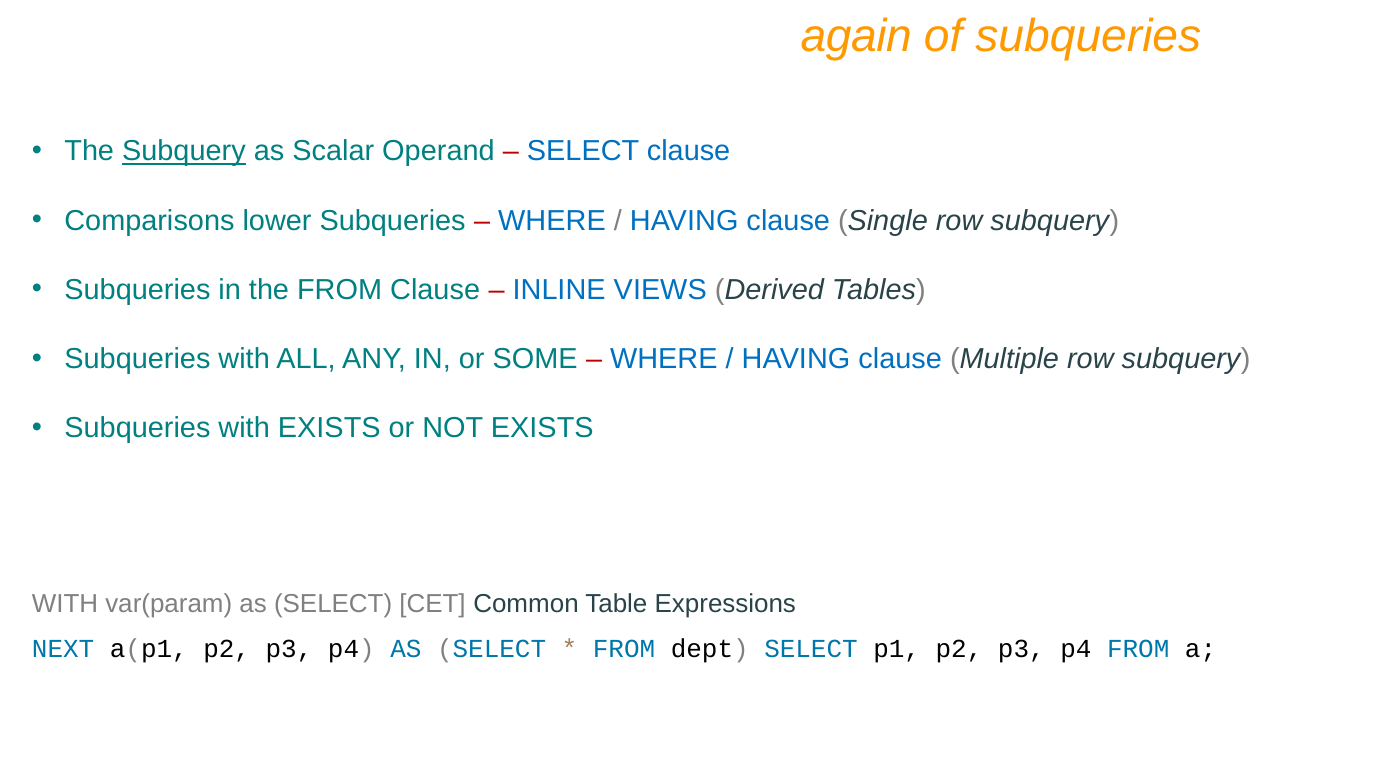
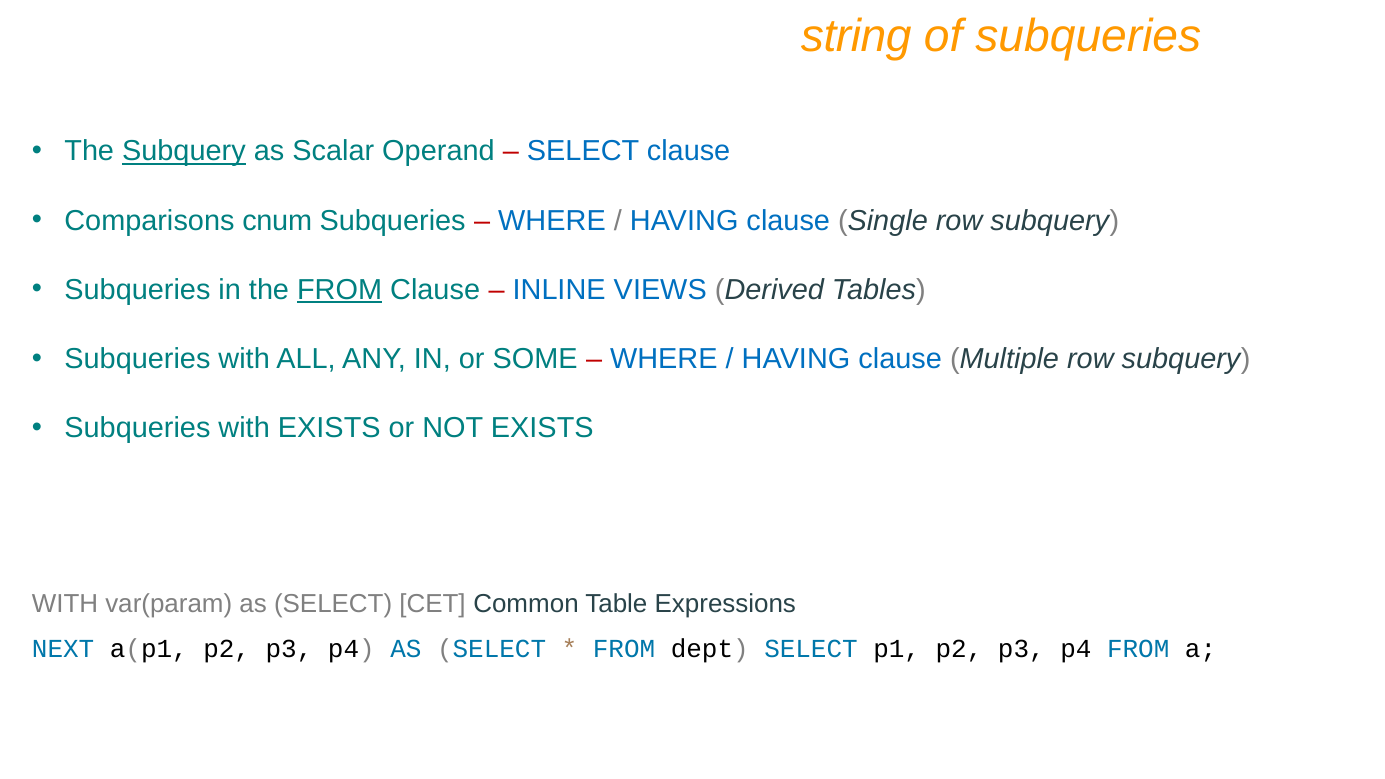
again: again -> string (856, 36)
lower: lower -> cnum (277, 221)
FROM underline: none -> present (340, 290)
